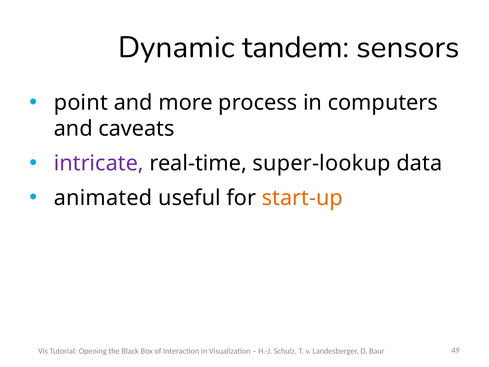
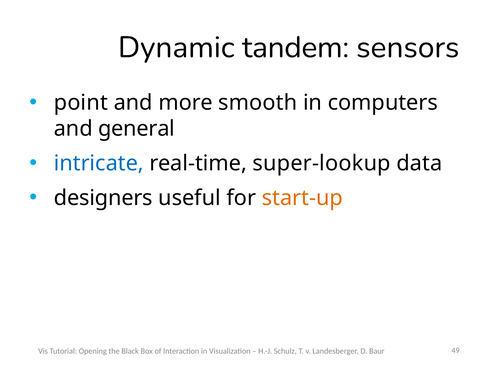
process: process -> smooth (258, 103)
caveats: caveats -> general (137, 129)
intricate colour: purple -> blue (99, 163)
animated: animated -> designers (103, 198)
